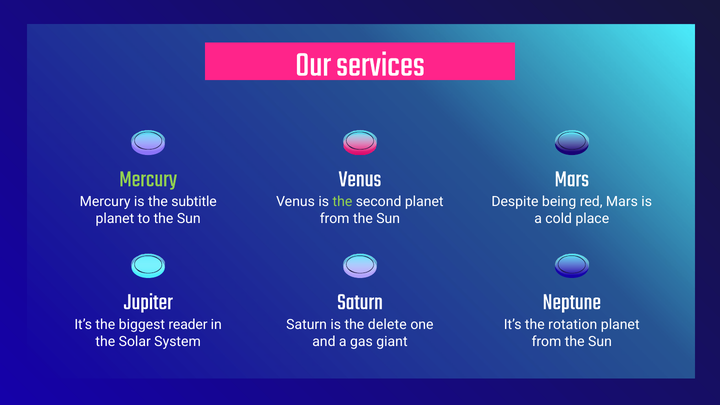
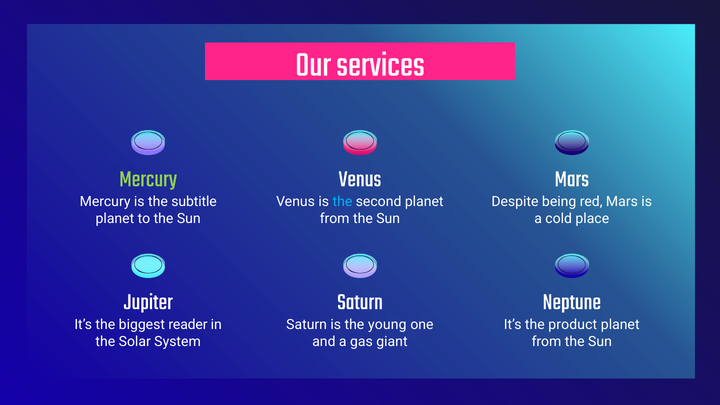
the colour: light green -> light blue (342, 202)
delete: delete -> young (387, 325)
rotation: rotation -> product (573, 325)
